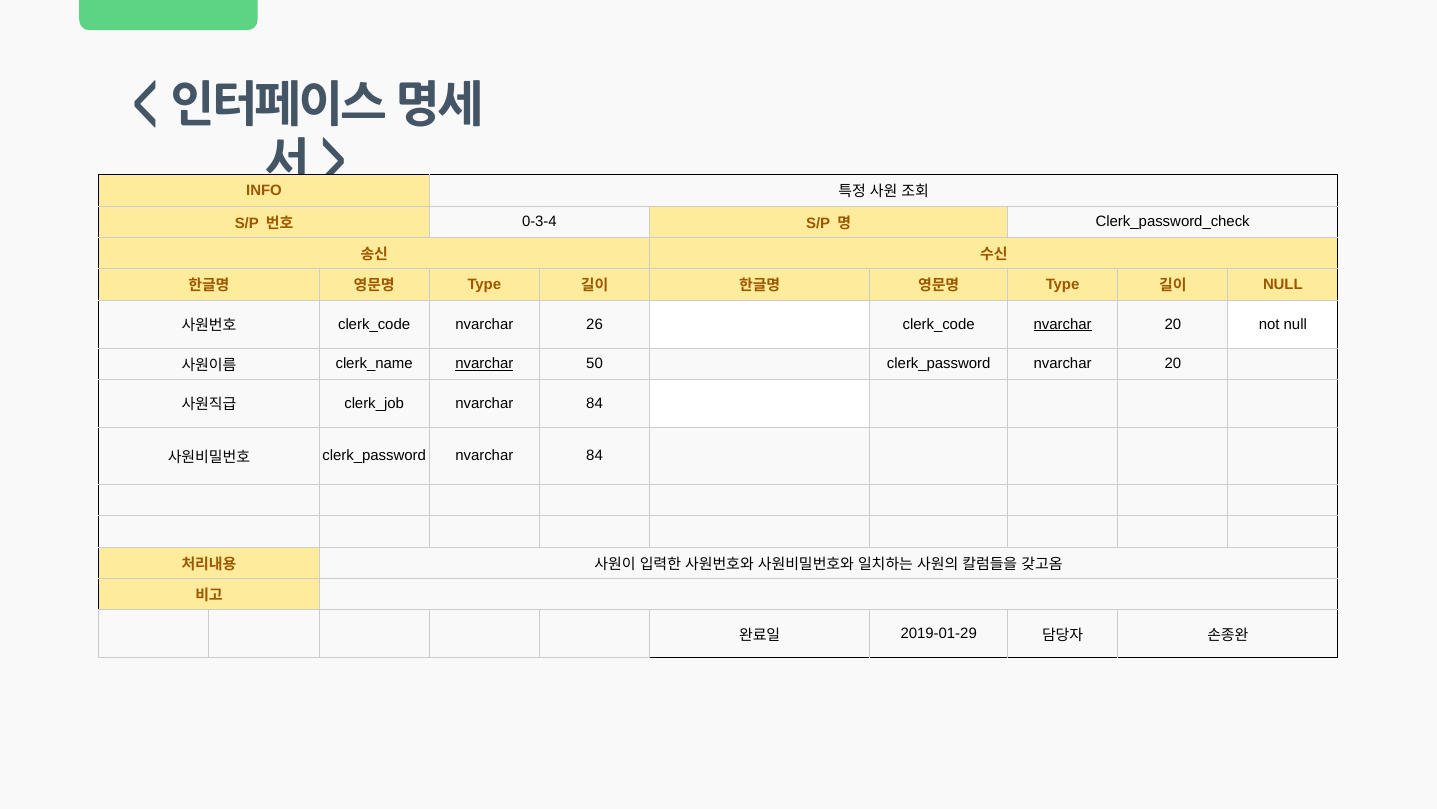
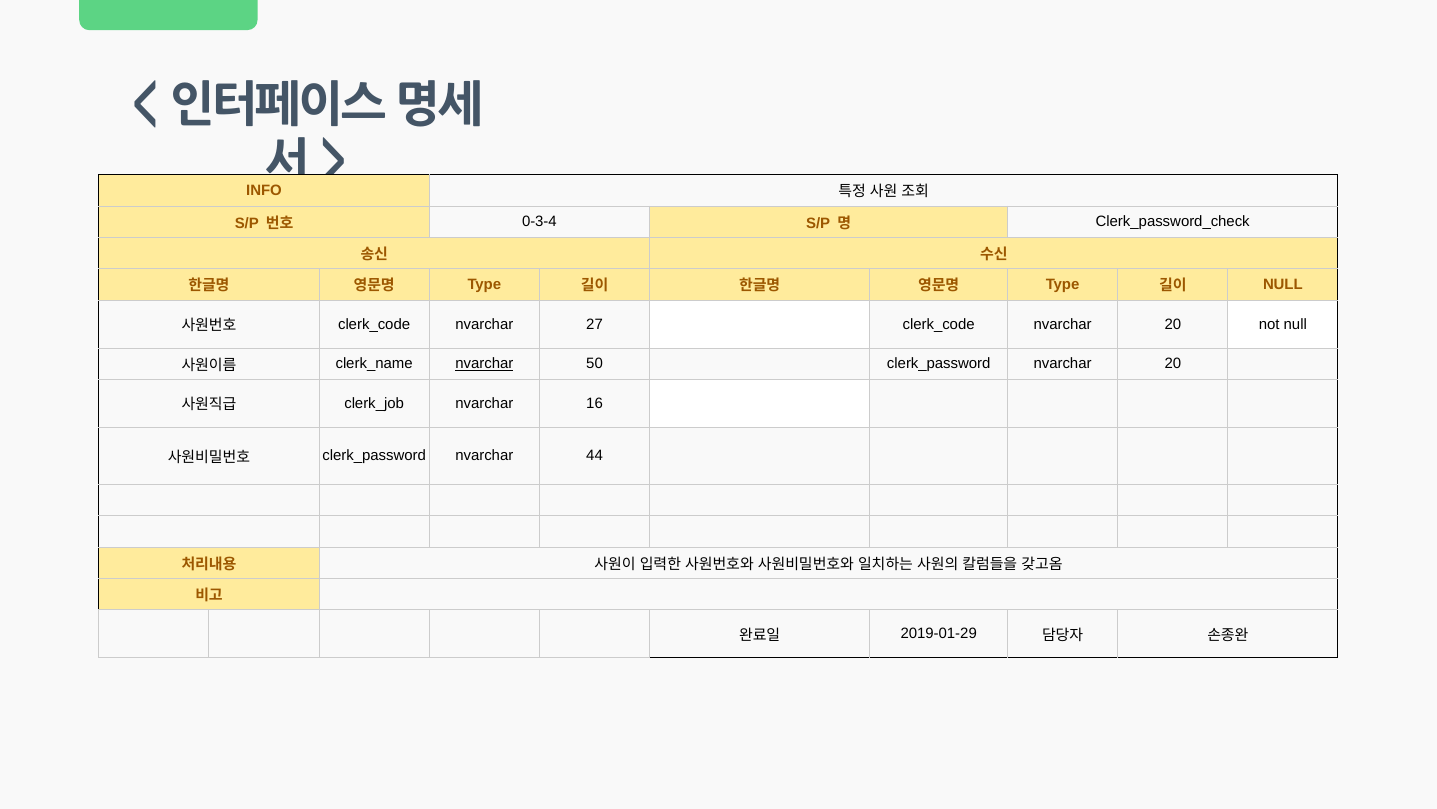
26: 26 -> 27 (595, 324)
nvarchar underline: present -> none (1063, 324)
84: 84 -> 16 (595, 403)
84: 84 -> 44 (595, 456)
